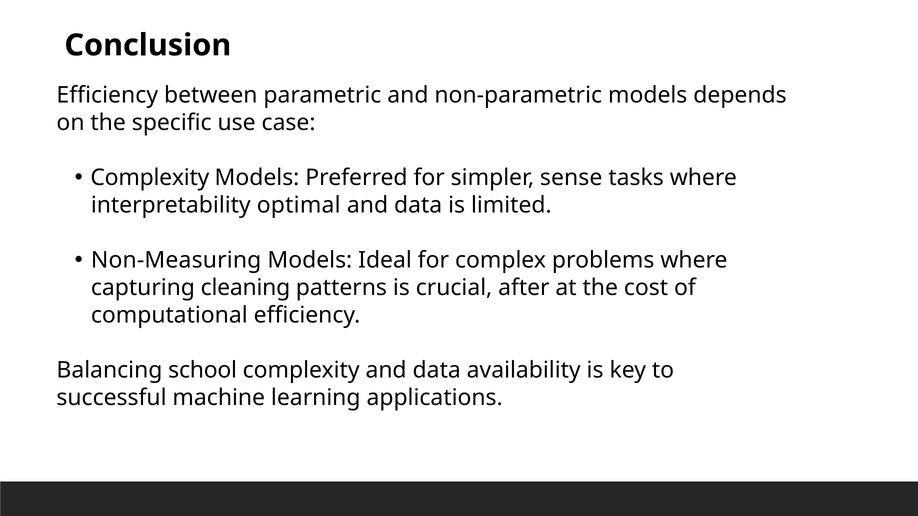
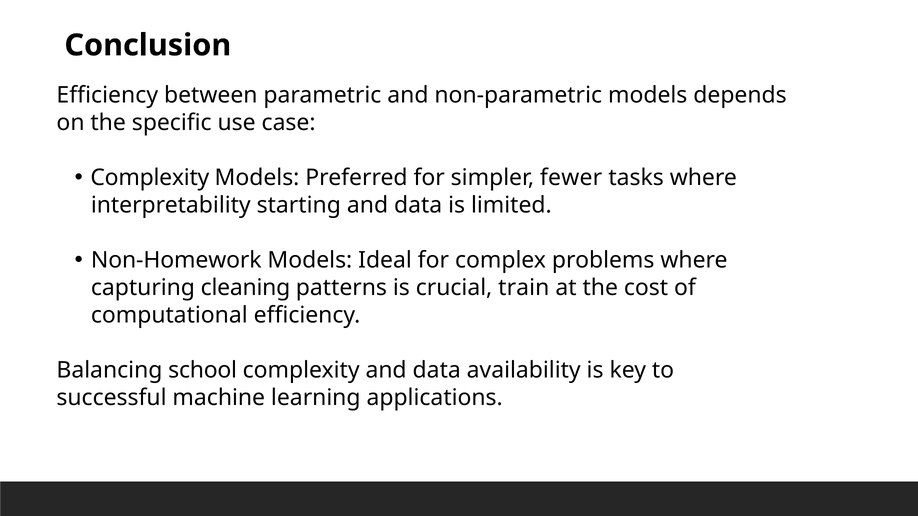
sense: sense -> fewer (571, 178)
optimal: optimal -> starting (299, 205)
Non-Measuring: Non-Measuring -> Non-Homework (176, 261)
after: after -> train (524, 288)
